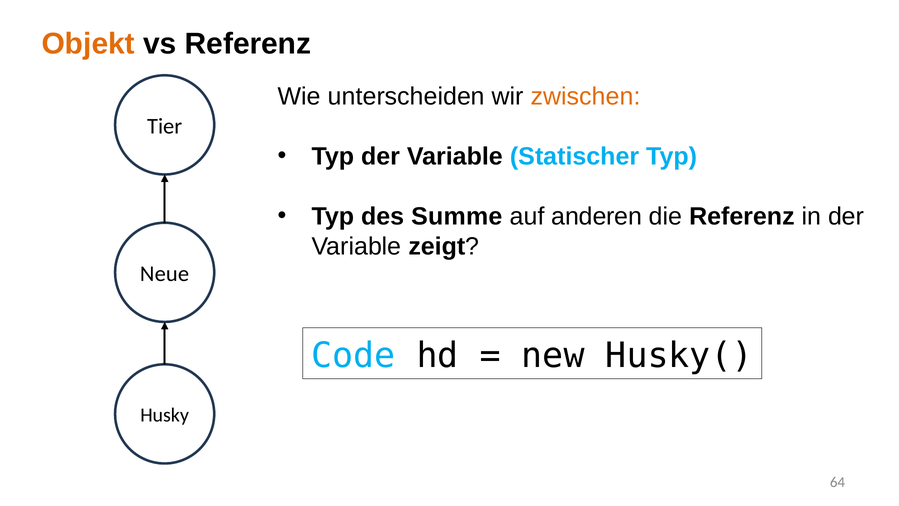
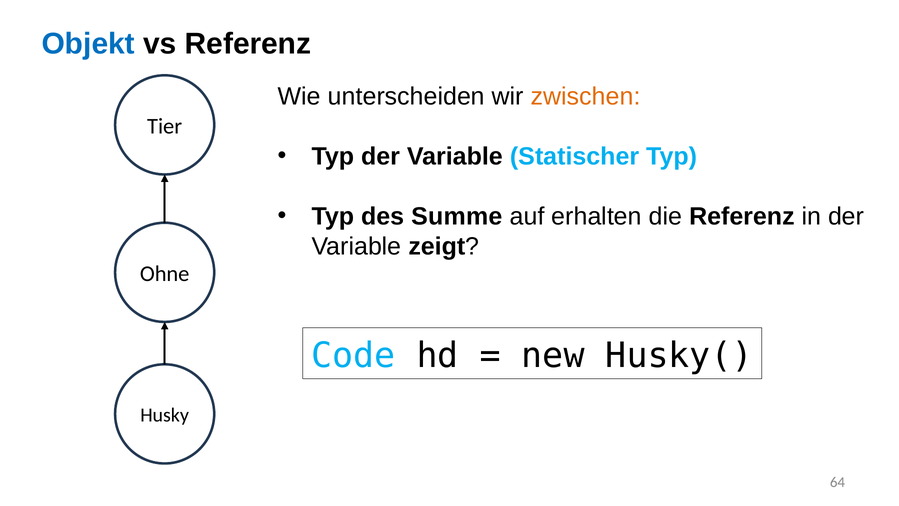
Objekt colour: orange -> blue (88, 44)
anderen: anderen -> erhalten (597, 216)
Neue: Neue -> Ohne (165, 274)
